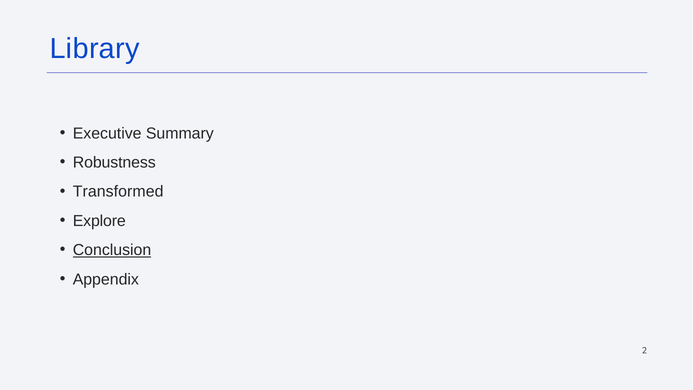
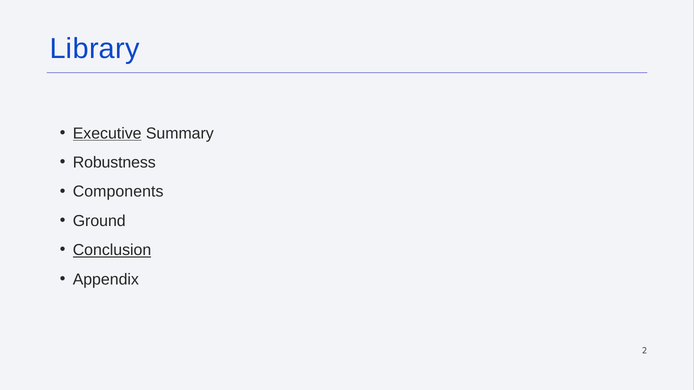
Executive underline: none -> present (107, 134)
Transformed: Transformed -> Components (118, 192)
Explore: Explore -> Ground (99, 221)
